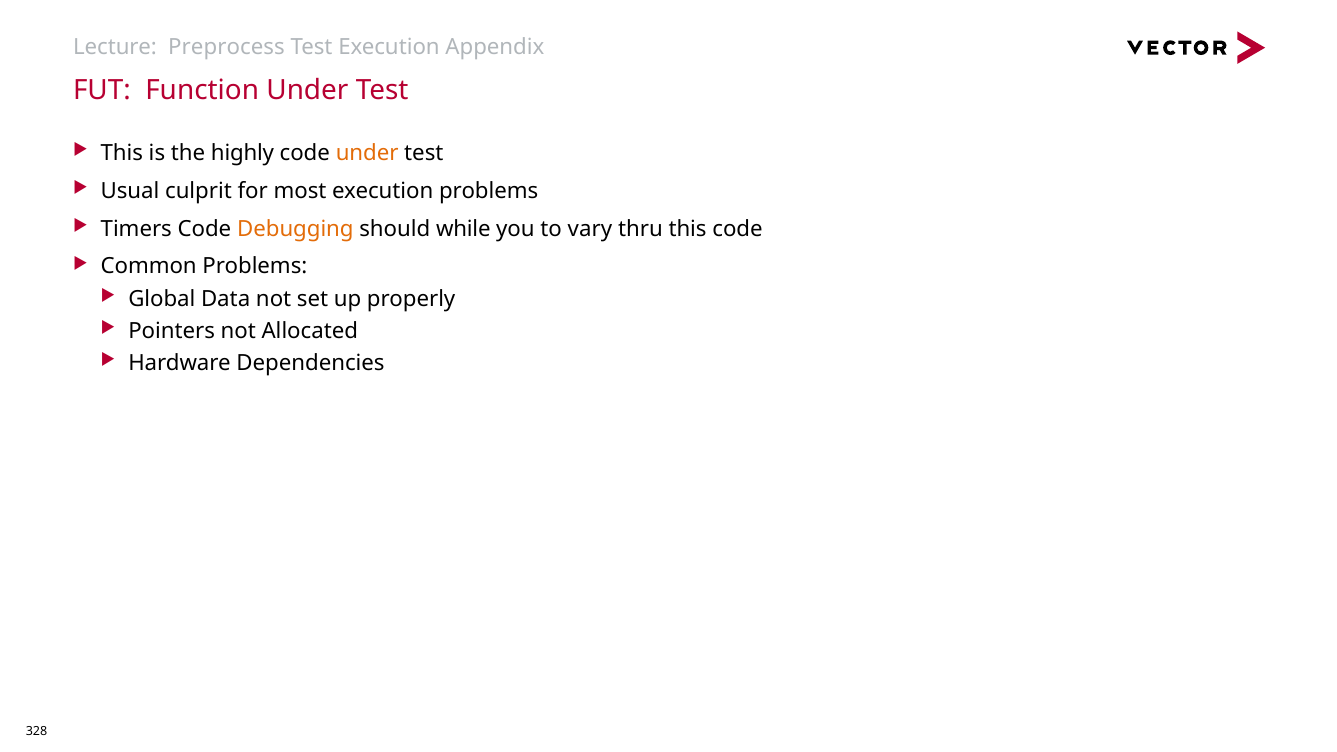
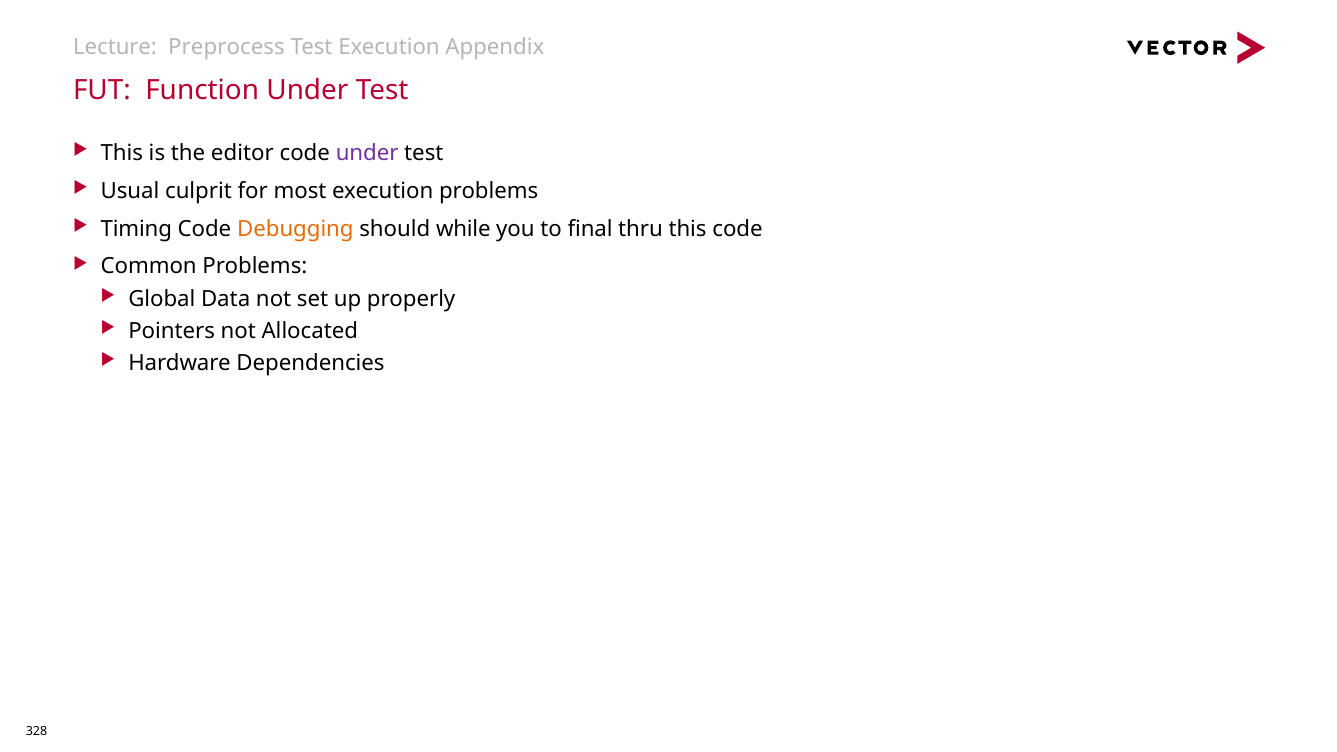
highly: highly -> editor (242, 153)
under colour: orange -> purple (367, 153)
Timers: Timers -> Timing (136, 229)
vary: vary -> final (590, 229)
